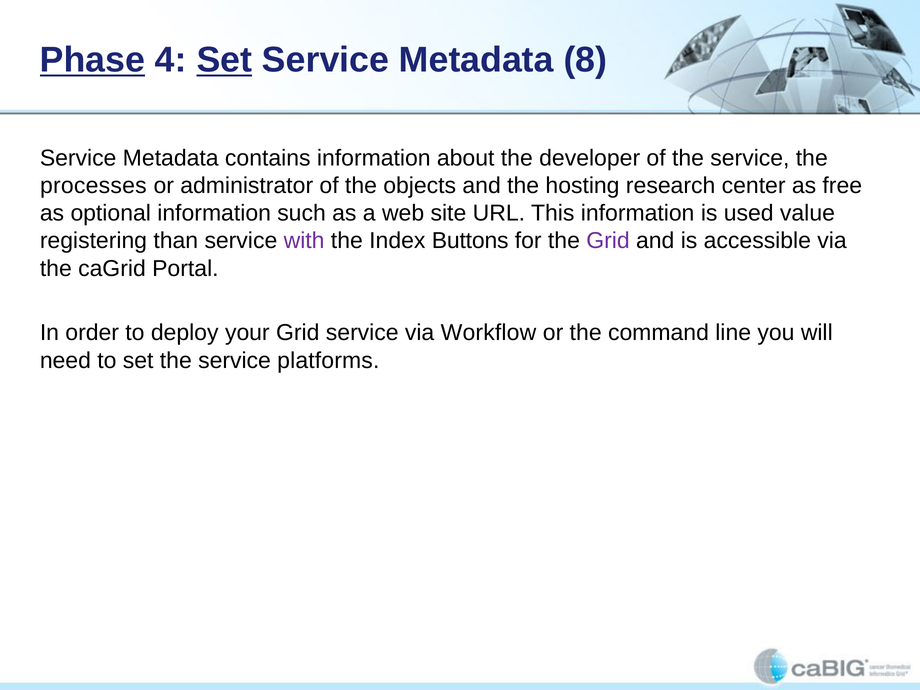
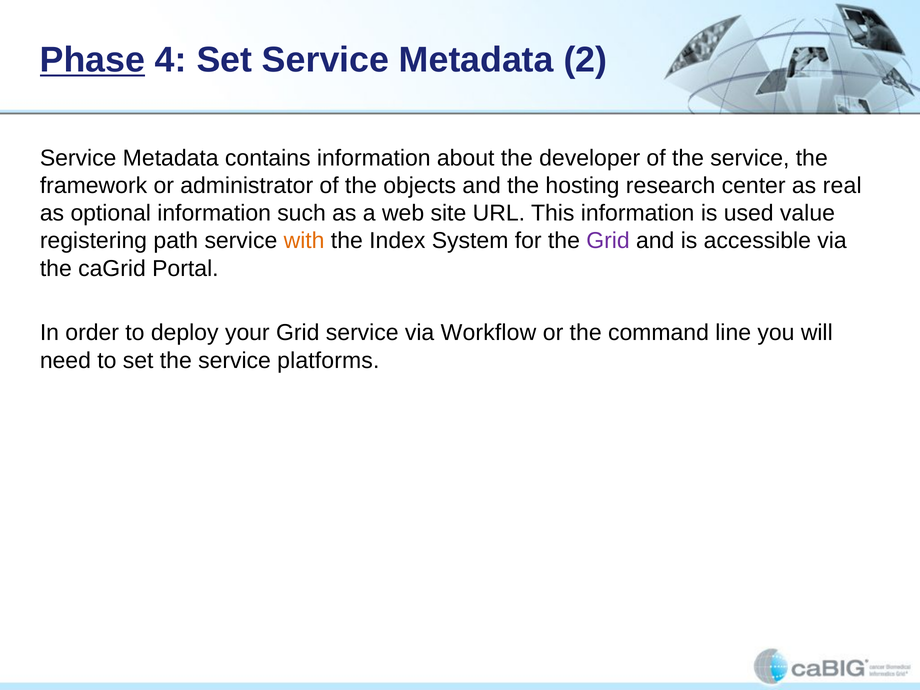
Set underline: present -> none (224, 60)
8: 8 -> 2 (585, 60)
processes: processes -> framework (94, 186)
free: free -> real (842, 186)
than: than -> path (176, 241)
with colour: purple -> orange (304, 241)
Buttons: Buttons -> System (470, 241)
